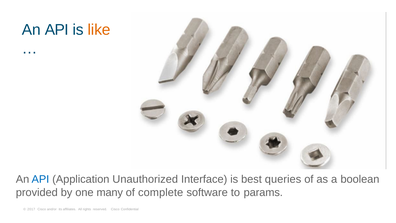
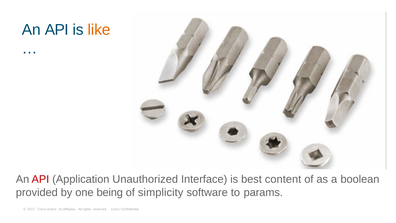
API colour: blue -> red (40, 179)
queries: queries -> content (283, 179)
many: many -> being (110, 192)
complete: complete -> simplicity (161, 192)
